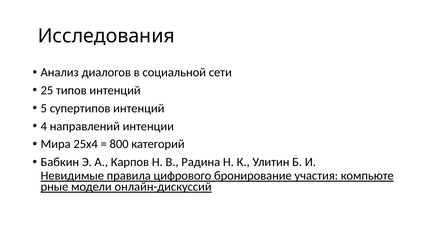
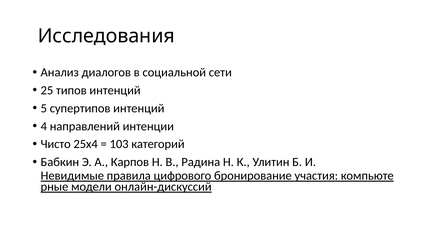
Мира: Мира -> Чисто (56, 144)
800: 800 -> 103 (119, 144)
